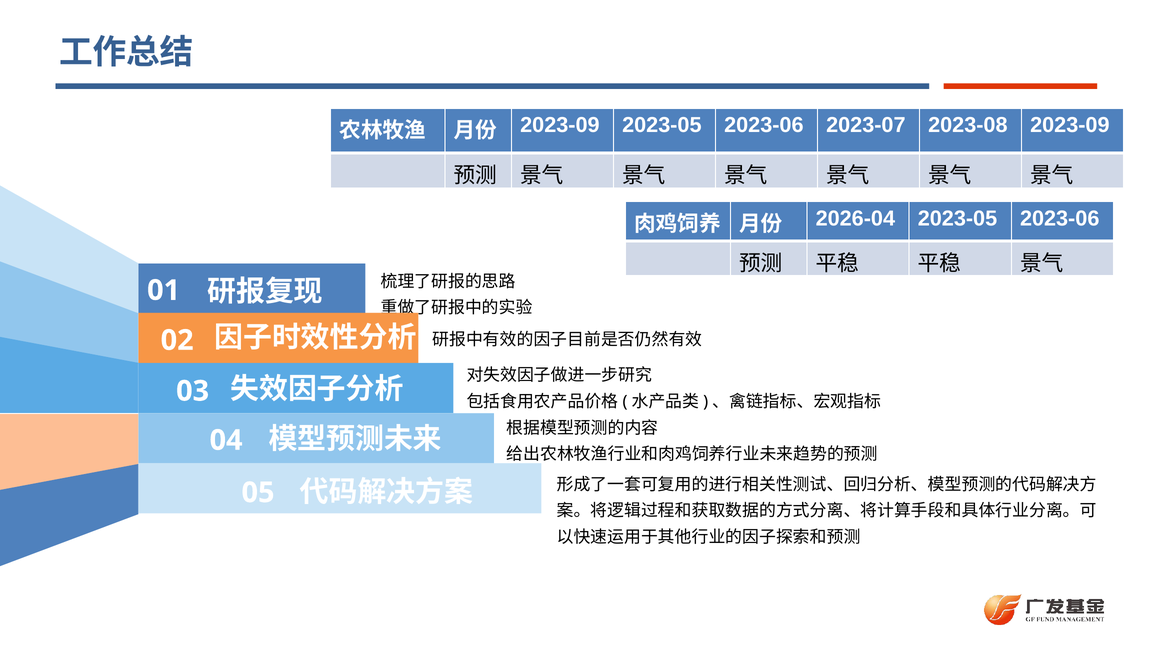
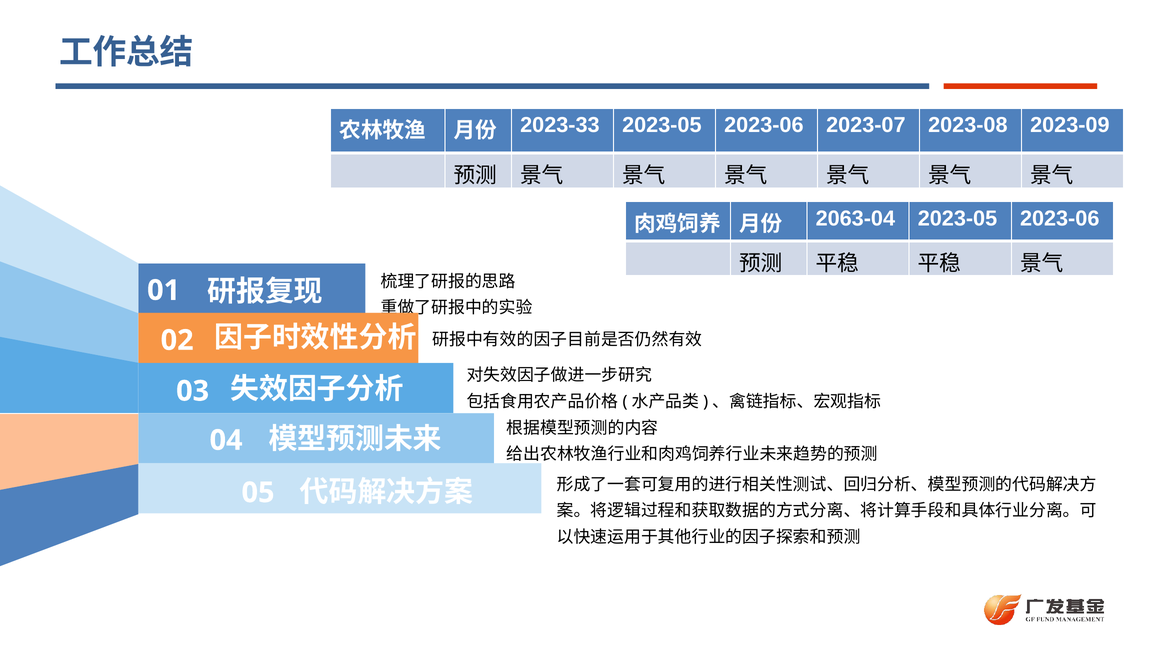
2023-09: 2023-09 -> 2023-33 (560, 125)
2026-04: 2026-04 -> 2063-04 (855, 218)
